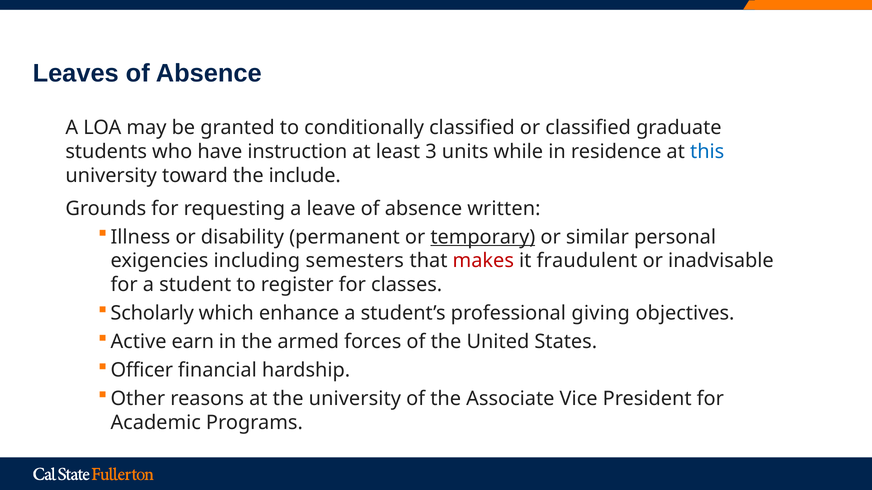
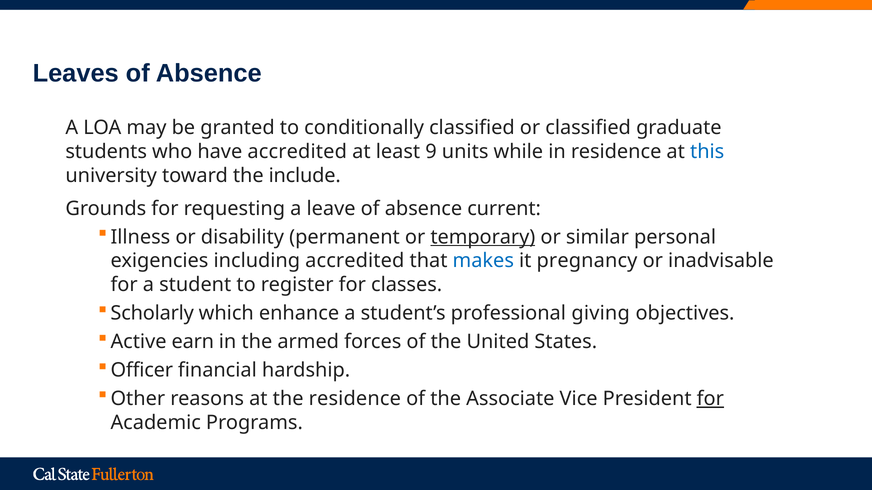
have instruction: instruction -> accredited (297, 152)
3: 3 -> 9 (431, 152)
written: written -> current (504, 209)
including semesters: semesters -> accredited (355, 261)
makes colour: red -> blue (483, 261)
fraudulent: fraudulent -> pregnancy (587, 261)
the university: university -> residence (355, 399)
for underline: none -> present (710, 399)
